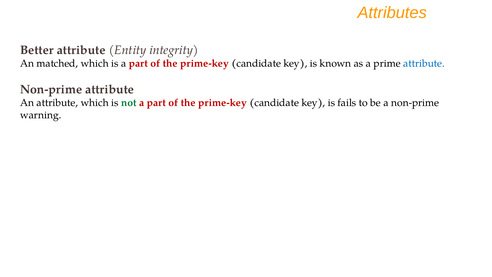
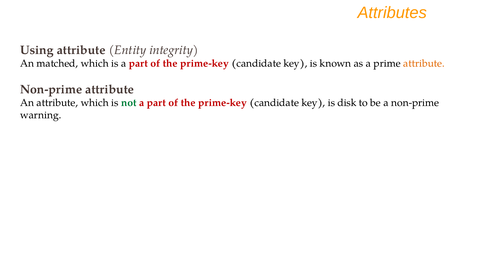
Better: Better -> Using (37, 50)
attribute colour: blue -> orange (424, 63)
fails: fails -> disk (347, 103)
